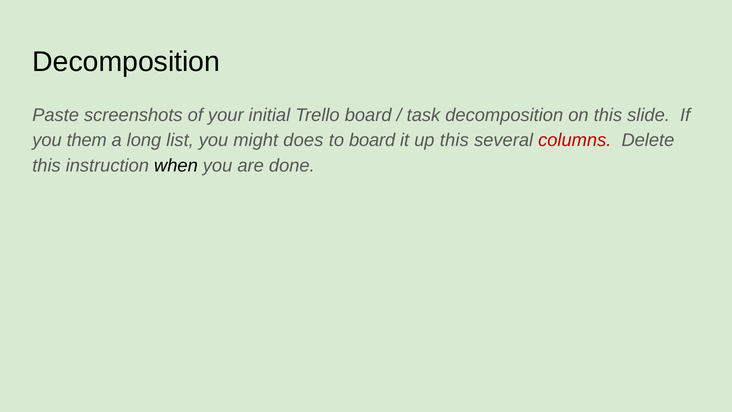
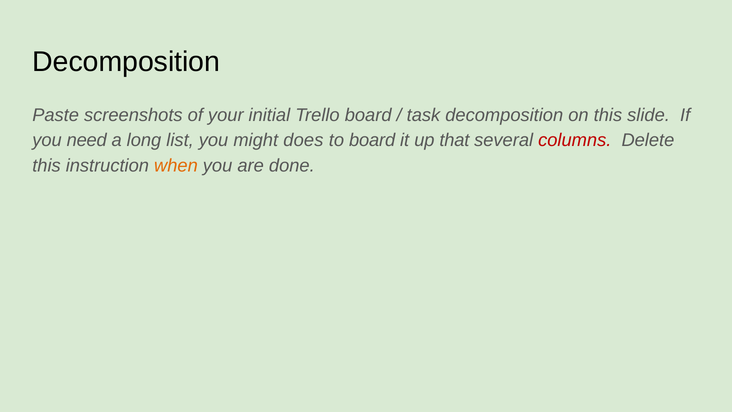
them: them -> need (87, 140)
up this: this -> that (454, 140)
when colour: black -> orange (176, 166)
